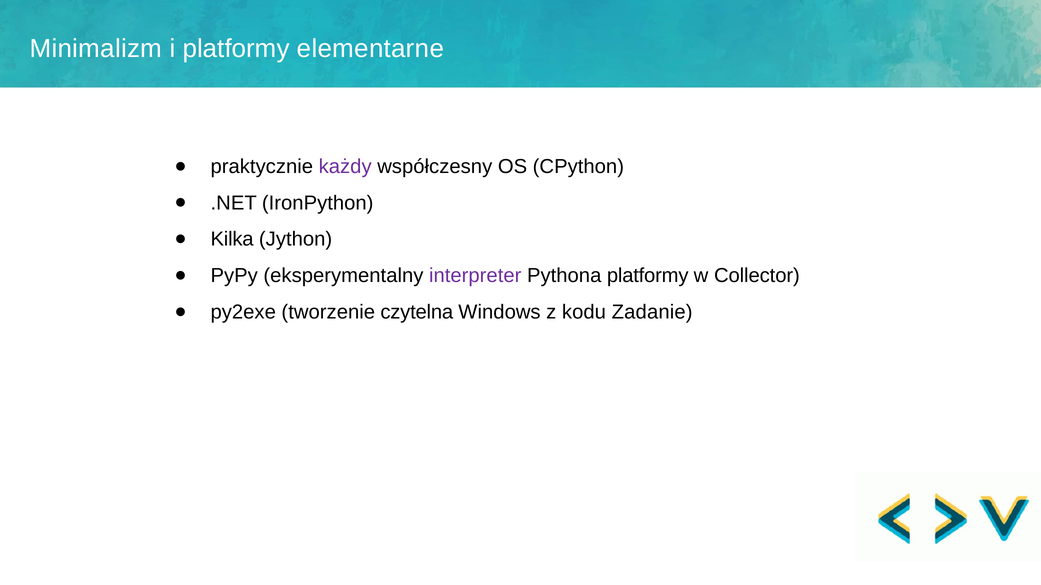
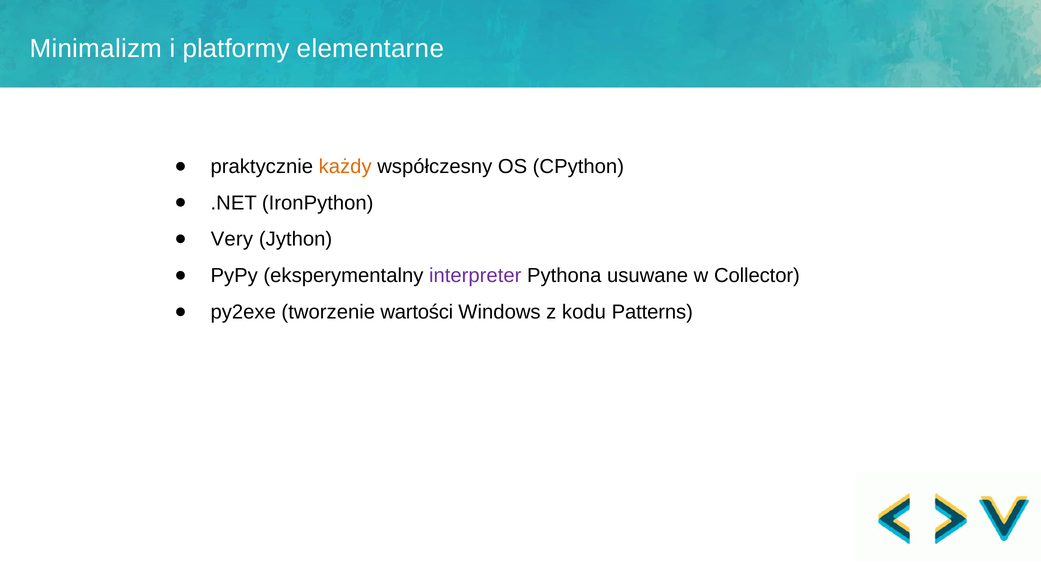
każdy colour: purple -> orange (345, 167)
Kilka: Kilka -> Very (232, 239)
Pythona platformy: platformy -> usuwane (648, 276)
czytelna: czytelna -> wartości (417, 312)
Zadanie: Zadanie -> Patterns (652, 312)
